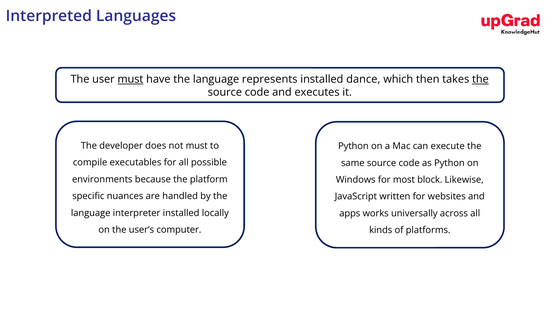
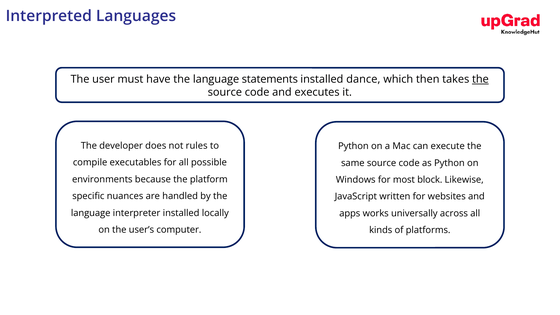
must underline: present -> none (130, 79)
represents: represents -> statements (270, 79)
not must: must -> rules (197, 146)
